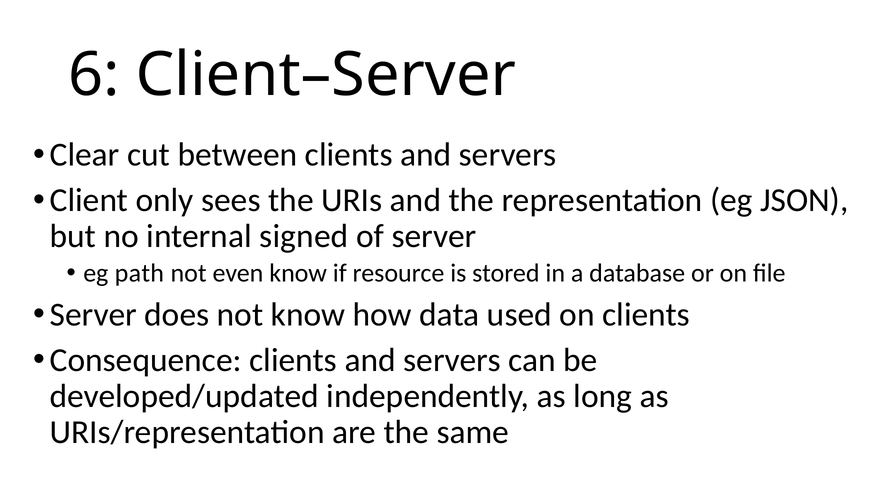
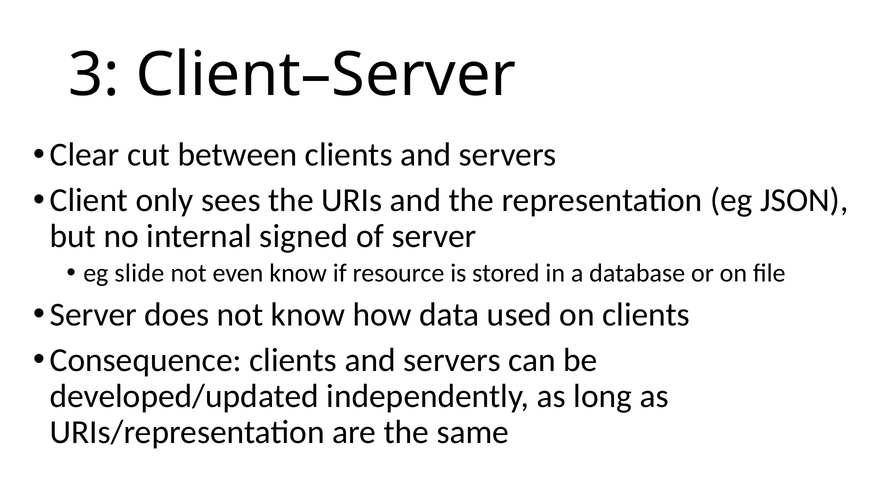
6: 6 -> 3 (94, 75)
path: path -> slide (139, 273)
